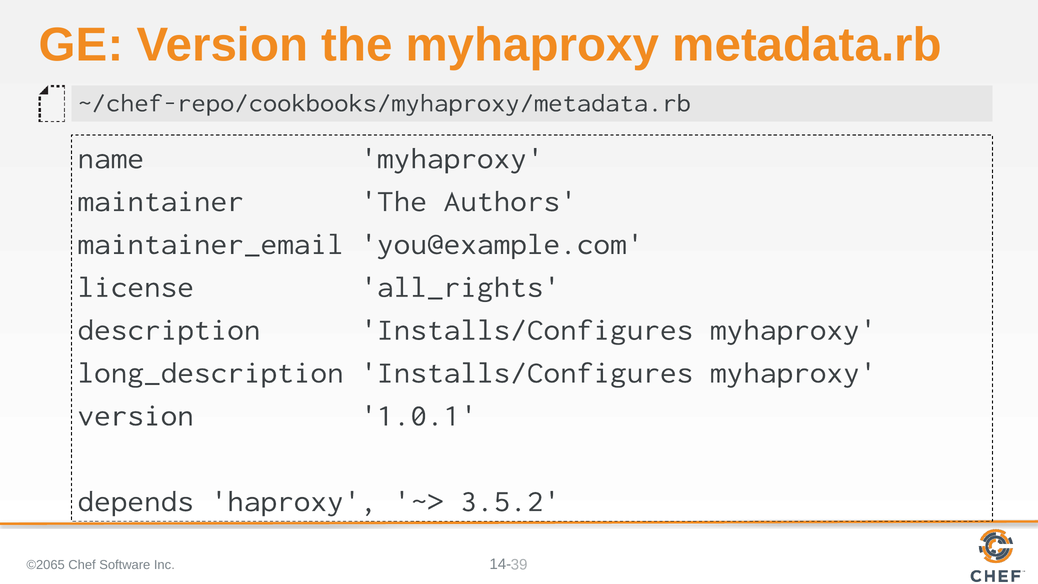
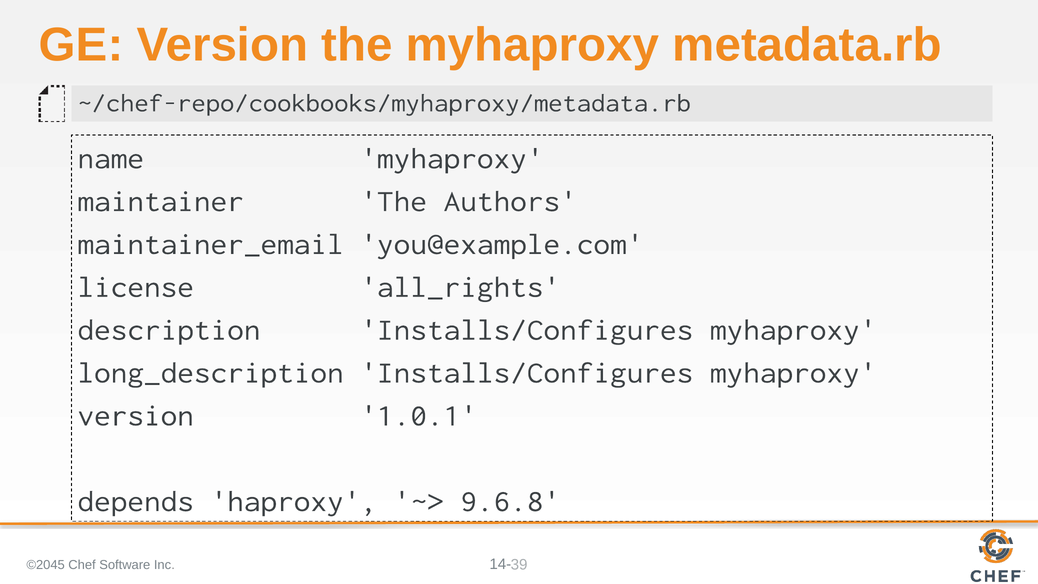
3.5.2: 3.5.2 -> 9.6.8 (510, 501)
©2065: ©2065 -> ©2045 (46, 565)
